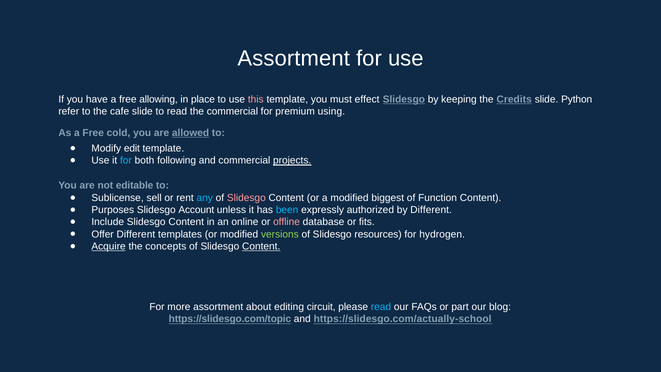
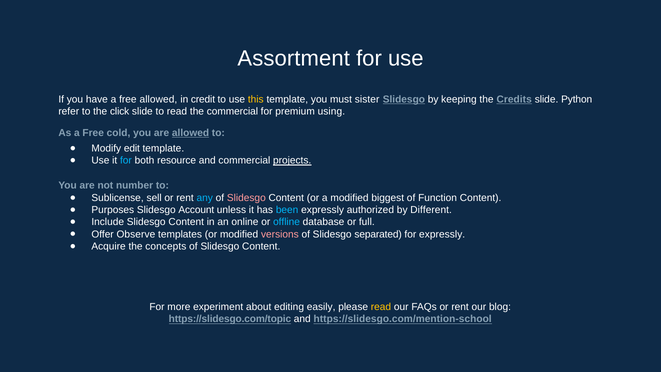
free allowing: allowing -> allowed (158, 99)
place: place -> credit (203, 99)
this colour: pink -> yellow (256, 99)
effect: effect -> sister (367, 99)
cafe: cafe -> click (120, 111)
following: following -> resource (177, 161)
editable: editable -> number (135, 186)
offline colour: pink -> light blue (287, 222)
fits: fits -> full (367, 222)
Offer Different: Different -> Observe (136, 234)
versions colour: light green -> pink (280, 234)
resources: resources -> separated (378, 234)
for hydrogen: hydrogen -> expressly (442, 234)
Acquire underline: present -> none (109, 246)
Content underline: present -> none (261, 246)
more assortment: assortment -> experiment (218, 307)
circuit: circuit -> easily (321, 307)
read colour: light blue -> yellow (381, 307)
FAQs or part: part -> rent (460, 307)
https://slidesgo.com/actually-school: https://slidesgo.com/actually-school -> https://slidesgo.com/mention-school (403, 319)
